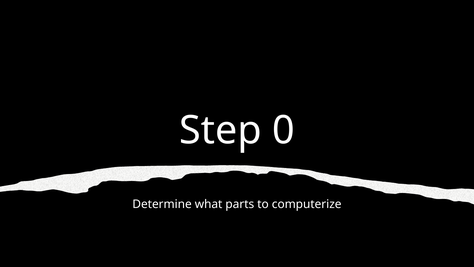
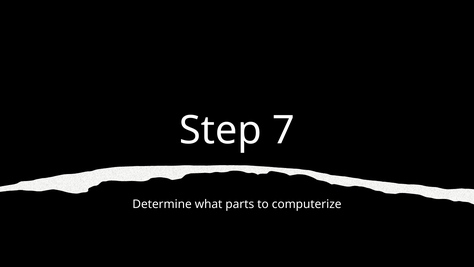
0: 0 -> 7 (283, 130)
